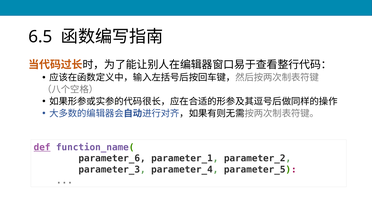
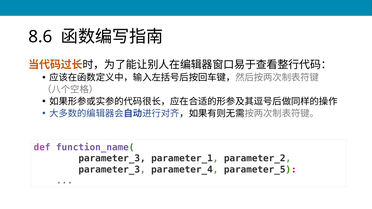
6.5: 6.5 -> 8.6 (40, 37)
def underline: present -> none (42, 147)
parameter_6: parameter_6 -> parameter_3 (112, 159)
